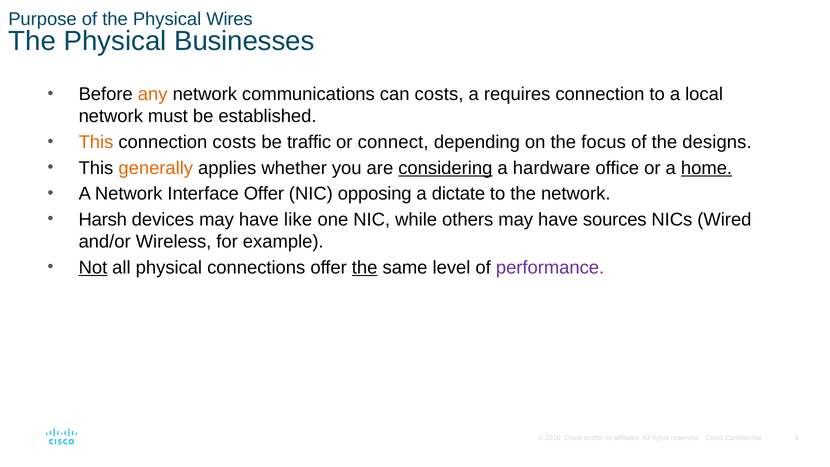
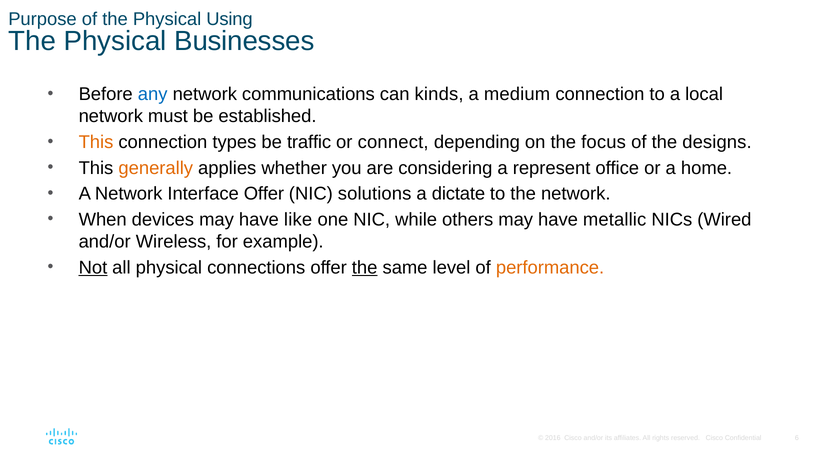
Wires: Wires -> Using (229, 19)
any colour: orange -> blue (153, 94)
can costs: costs -> kinds (439, 94)
requires: requires -> medium (517, 94)
connection costs: costs -> types (234, 142)
considering underline: present -> none (445, 168)
hardware: hardware -> represent (552, 168)
home underline: present -> none (707, 168)
opposing: opposing -> solutions (375, 194)
Harsh: Harsh -> When (103, 220)
sources: sources -> metallic (615, 220)
performance colour: purple -> orange (550, 267)
